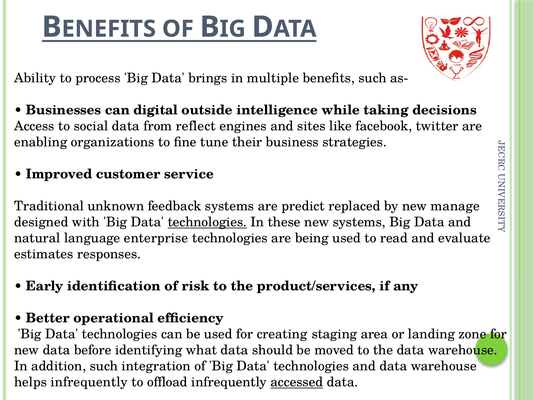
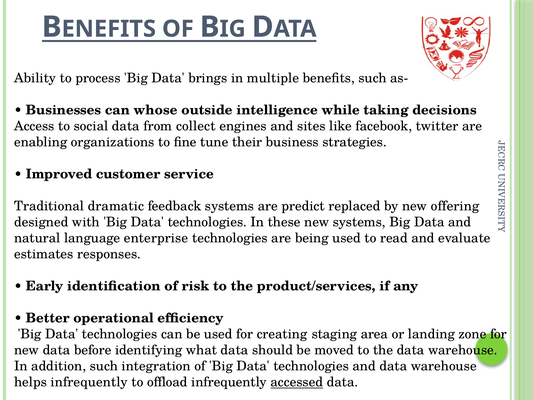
digital: digital -> whose (156, 110)
reflect: reflect -> collect (196, 126)
unknown: unknown -> dramatic (116, 206)
manage: manage -> offering (455, 206)
technologies underline: present -> none (207, 222)
